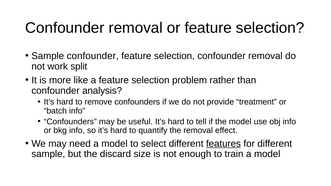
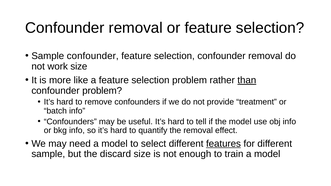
work split: split -> size (79, 66)
than underline: none -> present (247, 80)
confounder analysis: analysis -> problem (102, 91)
